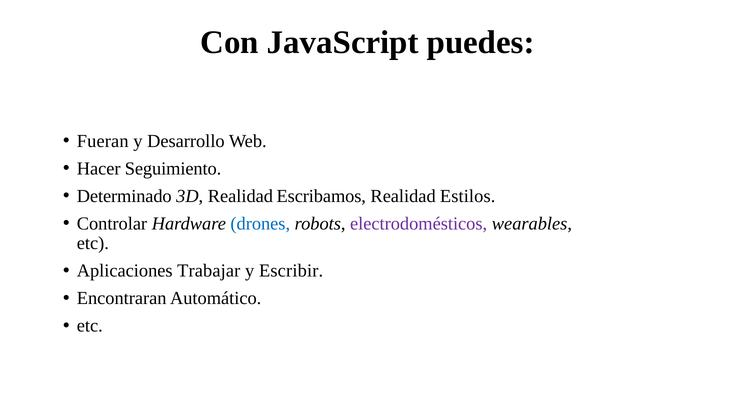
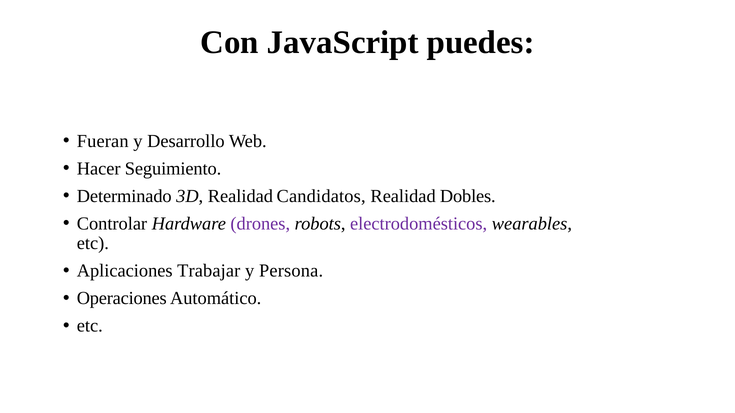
Escribamos: Escribamos -> Candidatos (321, 196)
Estilos: Estilos -> Dobles (468, 196)
drones colour: blue -> purple (260, 224)
Escribir: Escribir -> Persona (291, 271)
Encontraran: Encontraran -> Operaciones (122, 299)
